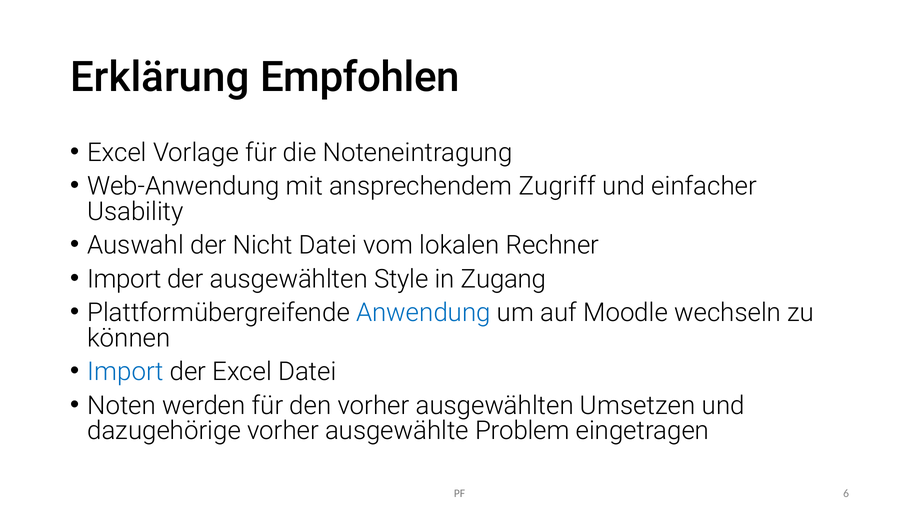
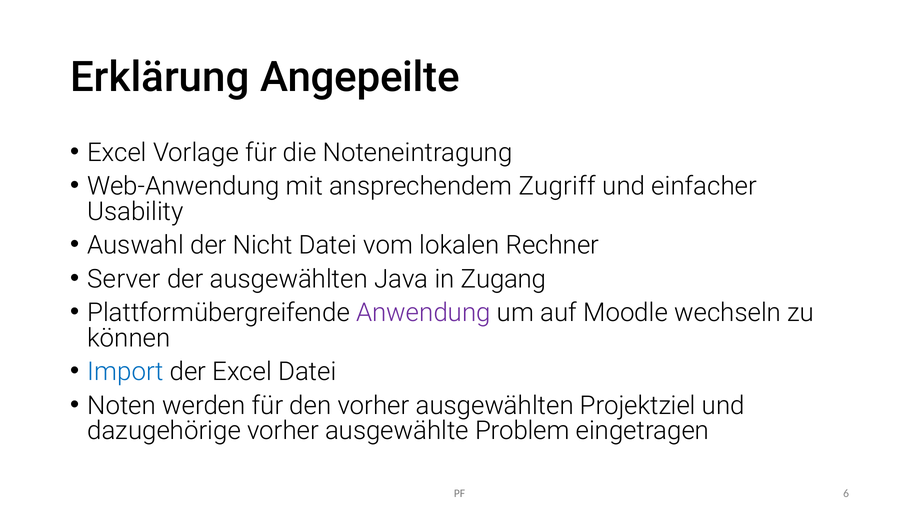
Empfohlen: Empfohlen -> Angepeilte (360, 77)
Import: Import -> Server (124, 279)
Style: Style -> Java (401, 279)
Anwendung colour: blue -> purple (423, 313)
Umsetzen: Umsetzen -> Projektziel (638, 405)
